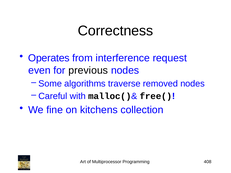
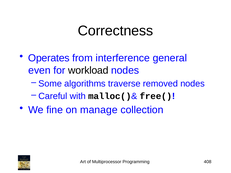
request: request -> general (170, 58)
previous: previous -> workload (88, 70)
kitchens: kitchens -> manage (99, 110)
